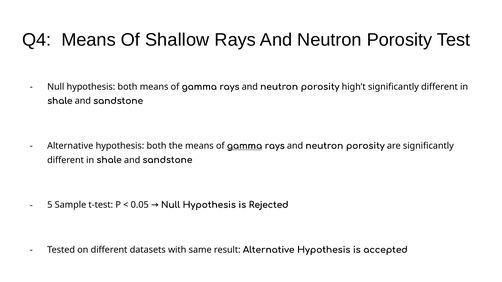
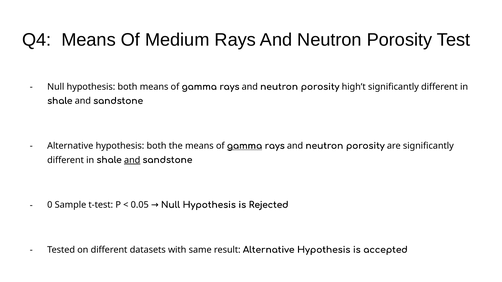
Shallow: Shallow -> Medium (177, 40)
and underline: none -> present (132, 160)
5: 5 -> 0 (50, 205)
